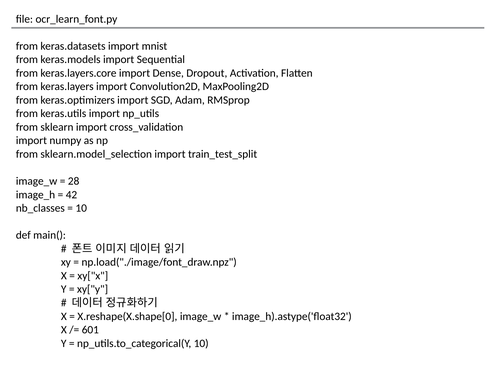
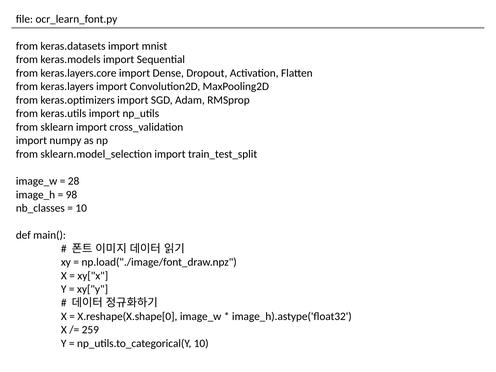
42: 42 -> 98 (71, 195)
601: 601 -> 259 (90, 330)
